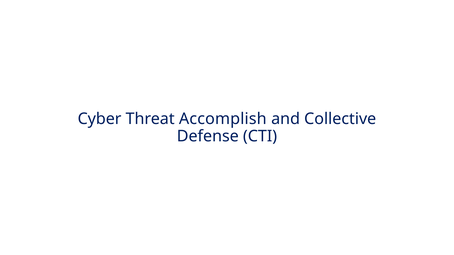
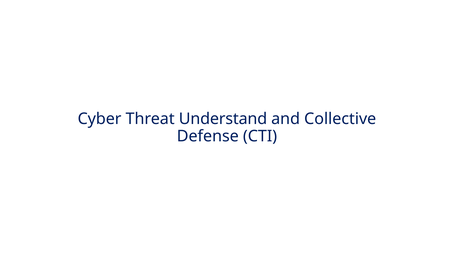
Accomplish: Accomplish -> Understand (223, 119)
